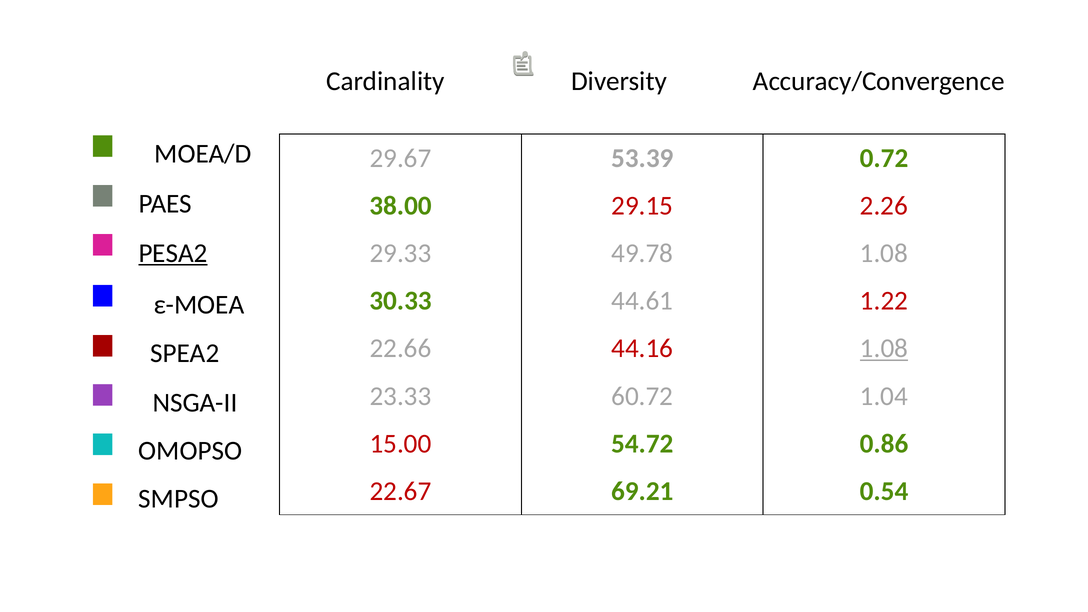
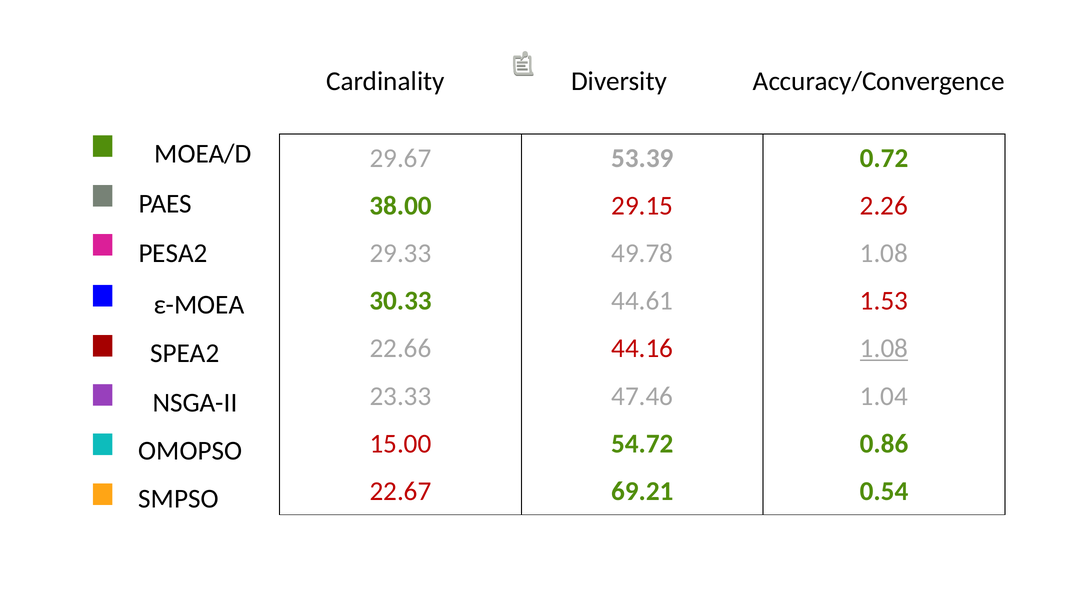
PESA2 underline: present -> none (173, 253)
1.22: 1.22 -> 1.53 (884, 301)
60.72: 60.72 -> 47.46 (642, 396)
